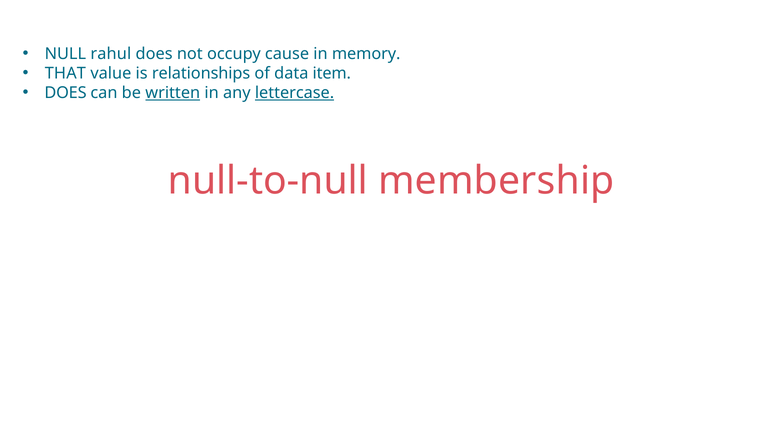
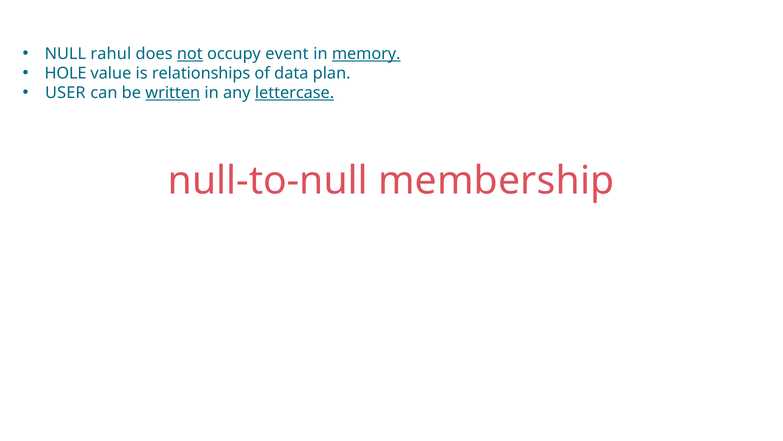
not underline: none -> present (190, 54)
cause: cause -> event (287, 54)
memory underline: none -> present (366, 54)
THAT: THAT -> HOLE (66, 73)
item: item -> plan (332, 73)
DOES: DOES -> USER (65, 93)
